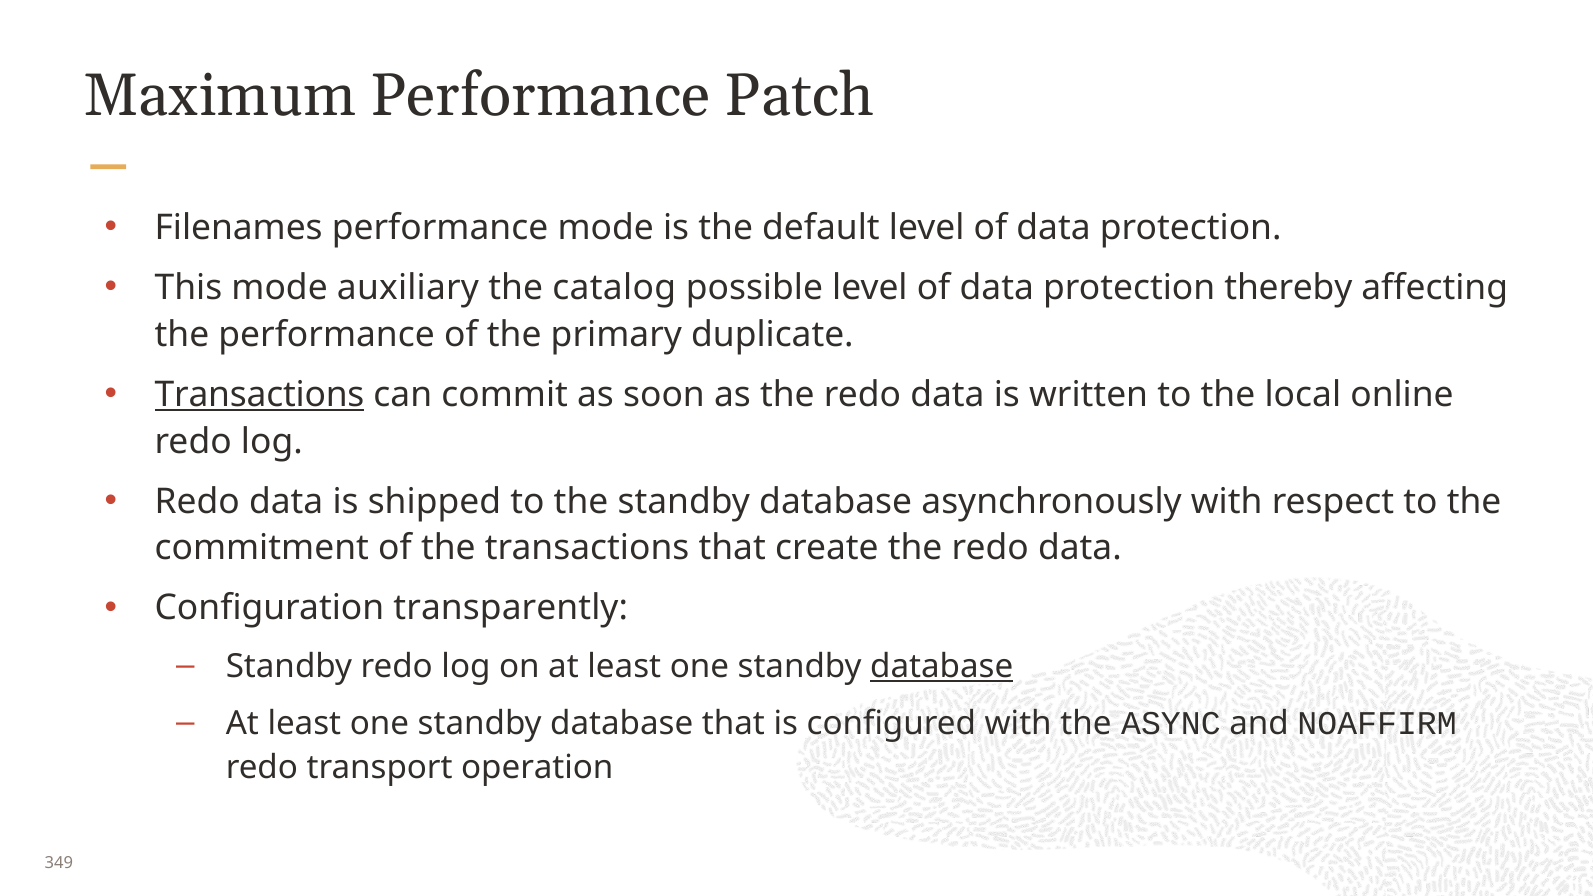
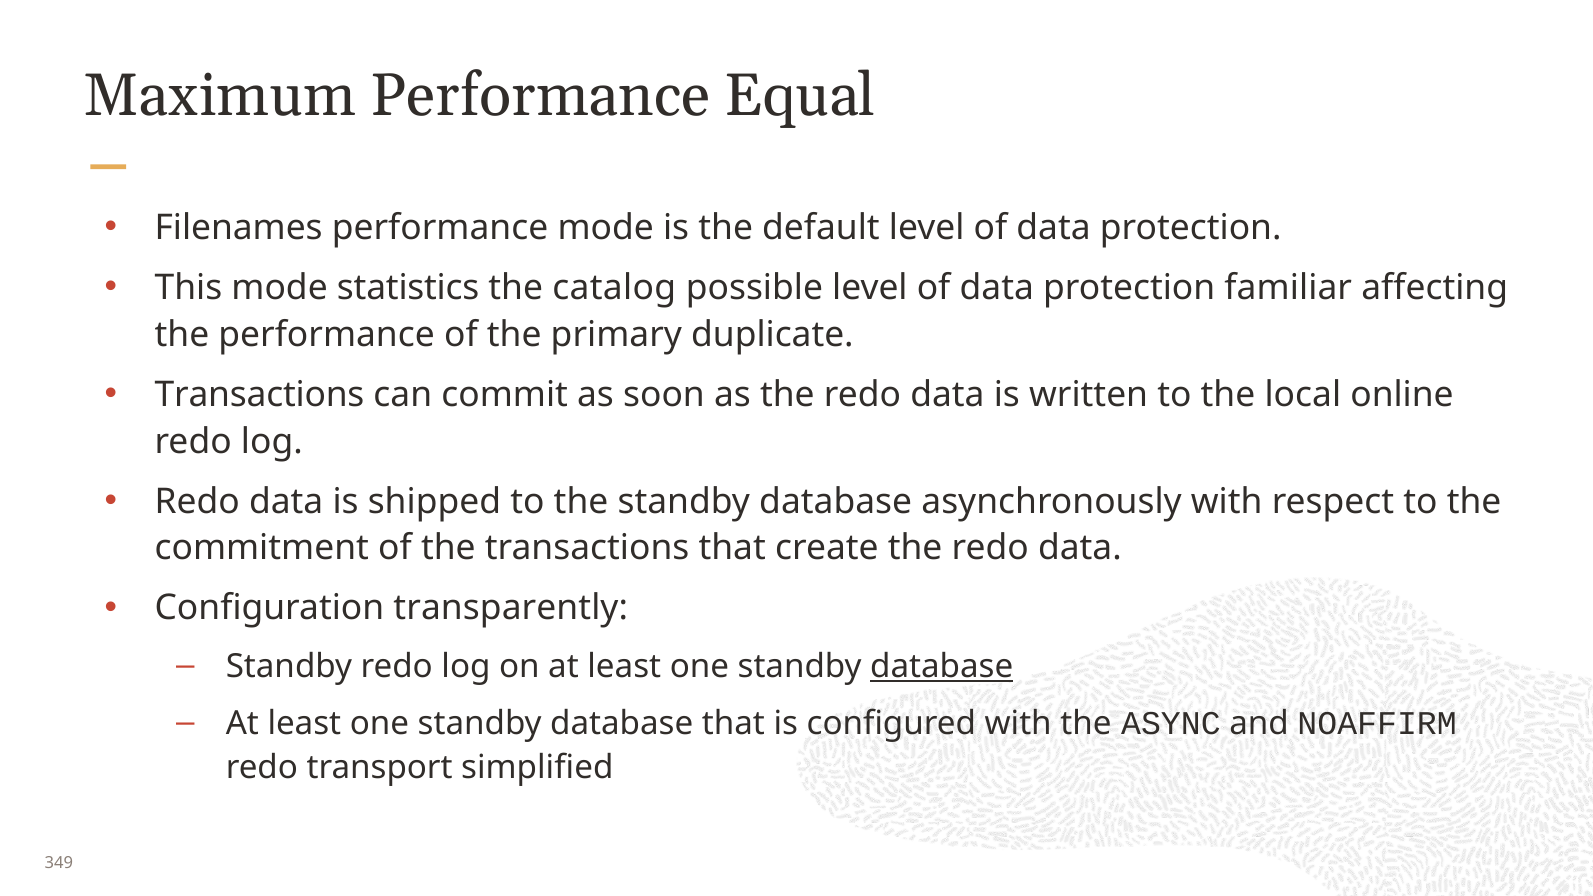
Patch: Patch -> Equal (800, 96)
auxiliary: auxiliary -> statistics (408, 288)
thereby: thereby -> familiar (1288, 288)
Transactions underline: present -> none (260, 395)
operation: operation -> simplified (537, 767)
